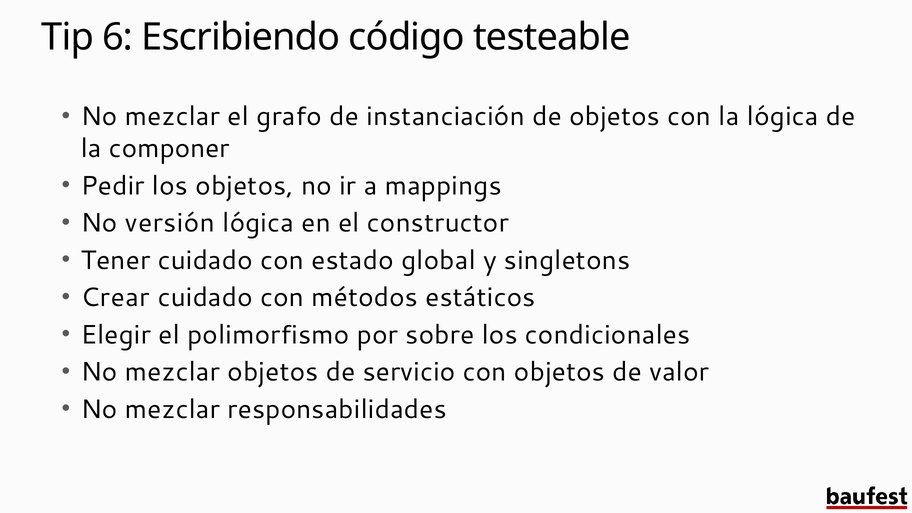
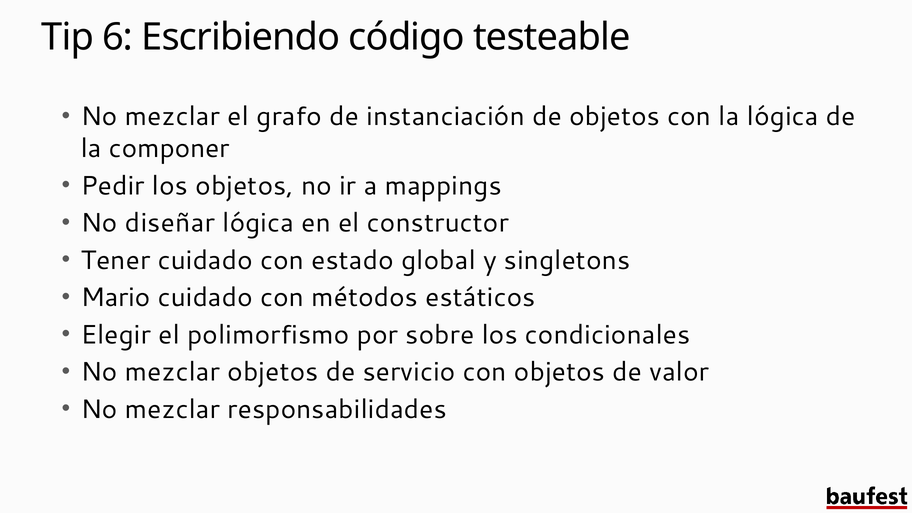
versión: versión -> diseñar (170, 223)
Crear: Crear -> Mario (116, 298)
